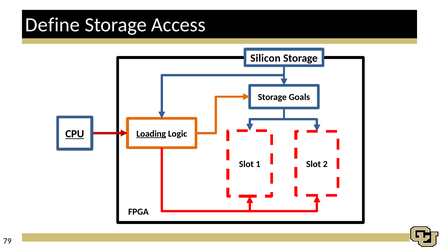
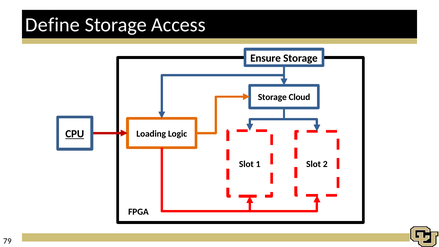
Silicon: Silicon -> Ensure (266, 58)
Goals: Goals -> Cloud (299, 97)
Loading underline: present -> none (151, 134)
